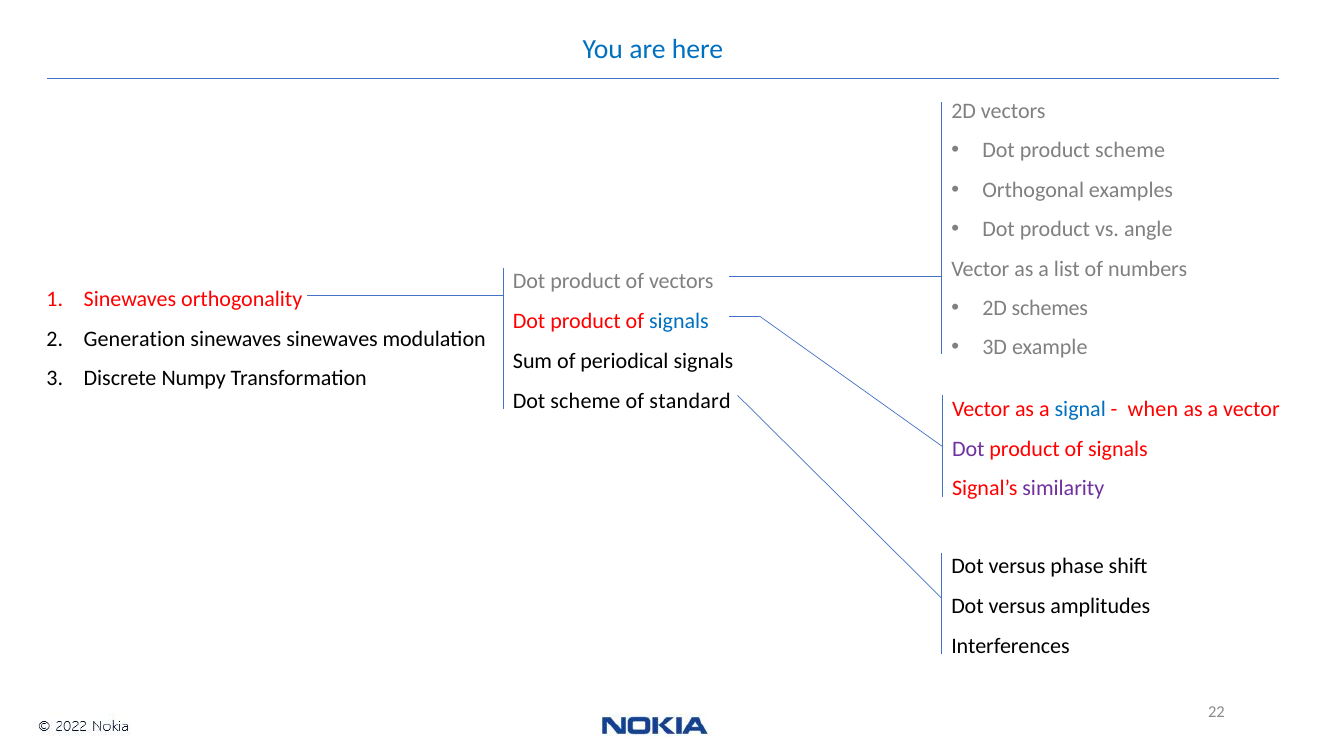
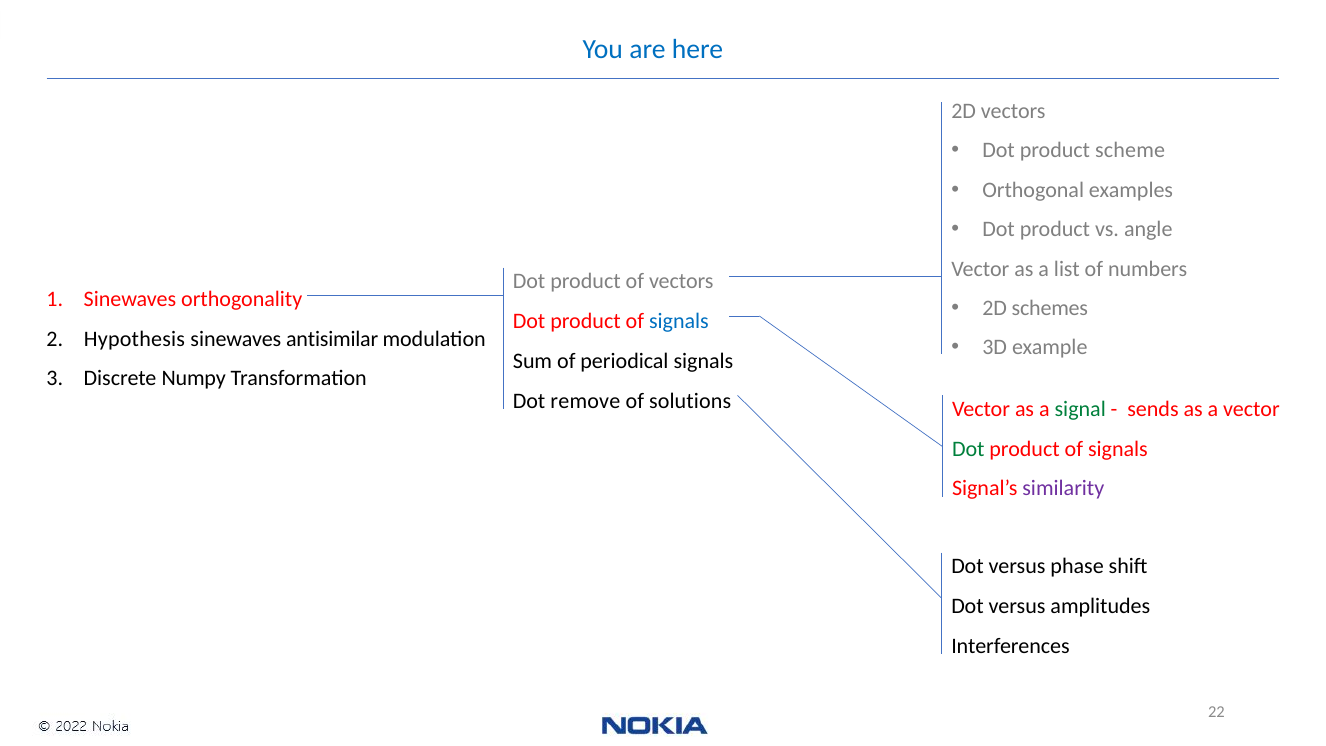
Generation: Generation -> Hypothesis (134, 339)
sinewaves sinewaves: sinewaves -> antisimilar (332, 339)
Dot scheme: scheme -> remove (585, 401)
standard: standard -> solutions (690, 401)
signal colour: blue -> green (1080, 409)
when: when -> sends (1153, 409)
Dot colour: purple -> green (968, 449)
